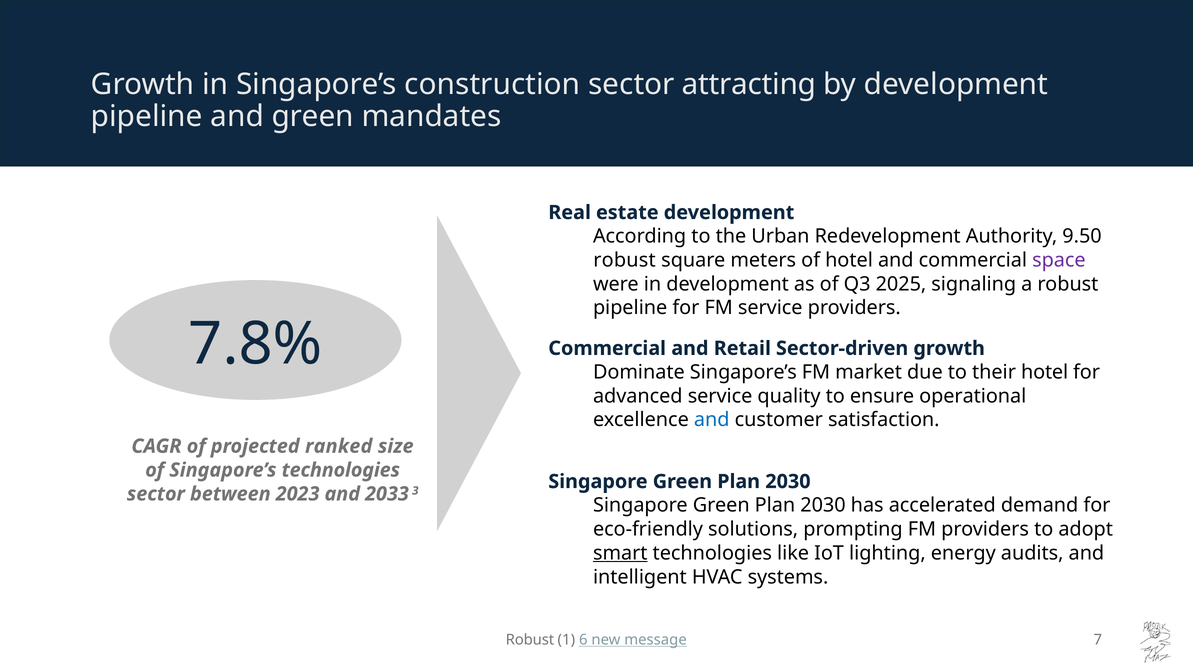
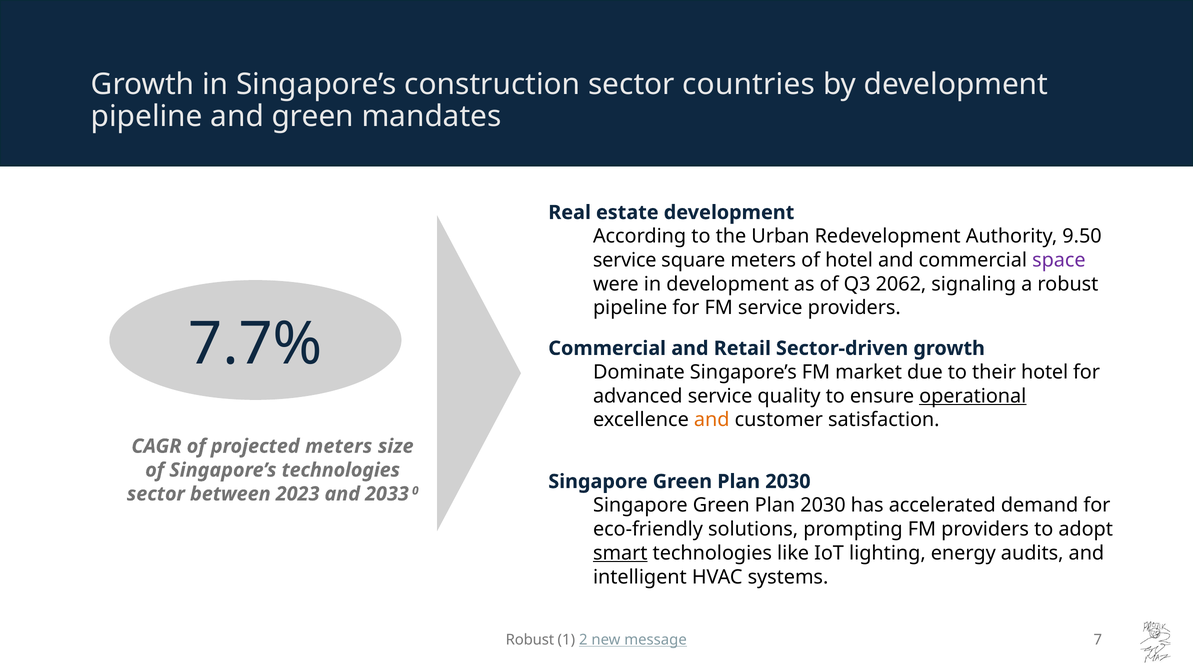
attracting: attracting -> countries (749, 84)
robust: robust -> service (625, 260)
2025: 2025 -> 2062 (901, 284)
7.8%: 7.8% -> 7.7% (255, 344)
operational underline: none -> present (973, 396)
and colour: blue -> orange (712, 420)
projected ranked: ranked -> meters (339, 446)
3: 3 -> 0 (415, 491)
6: 6 -> 2 (583, 640)
